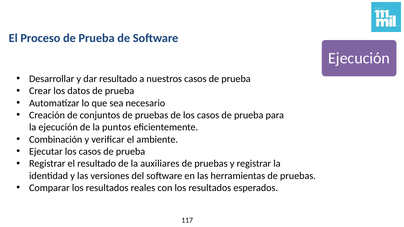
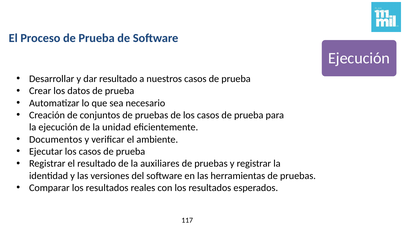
puntos: puntos -> unidad (117, 127)
Combinación: Combinación -> Documentos (56, 140)
